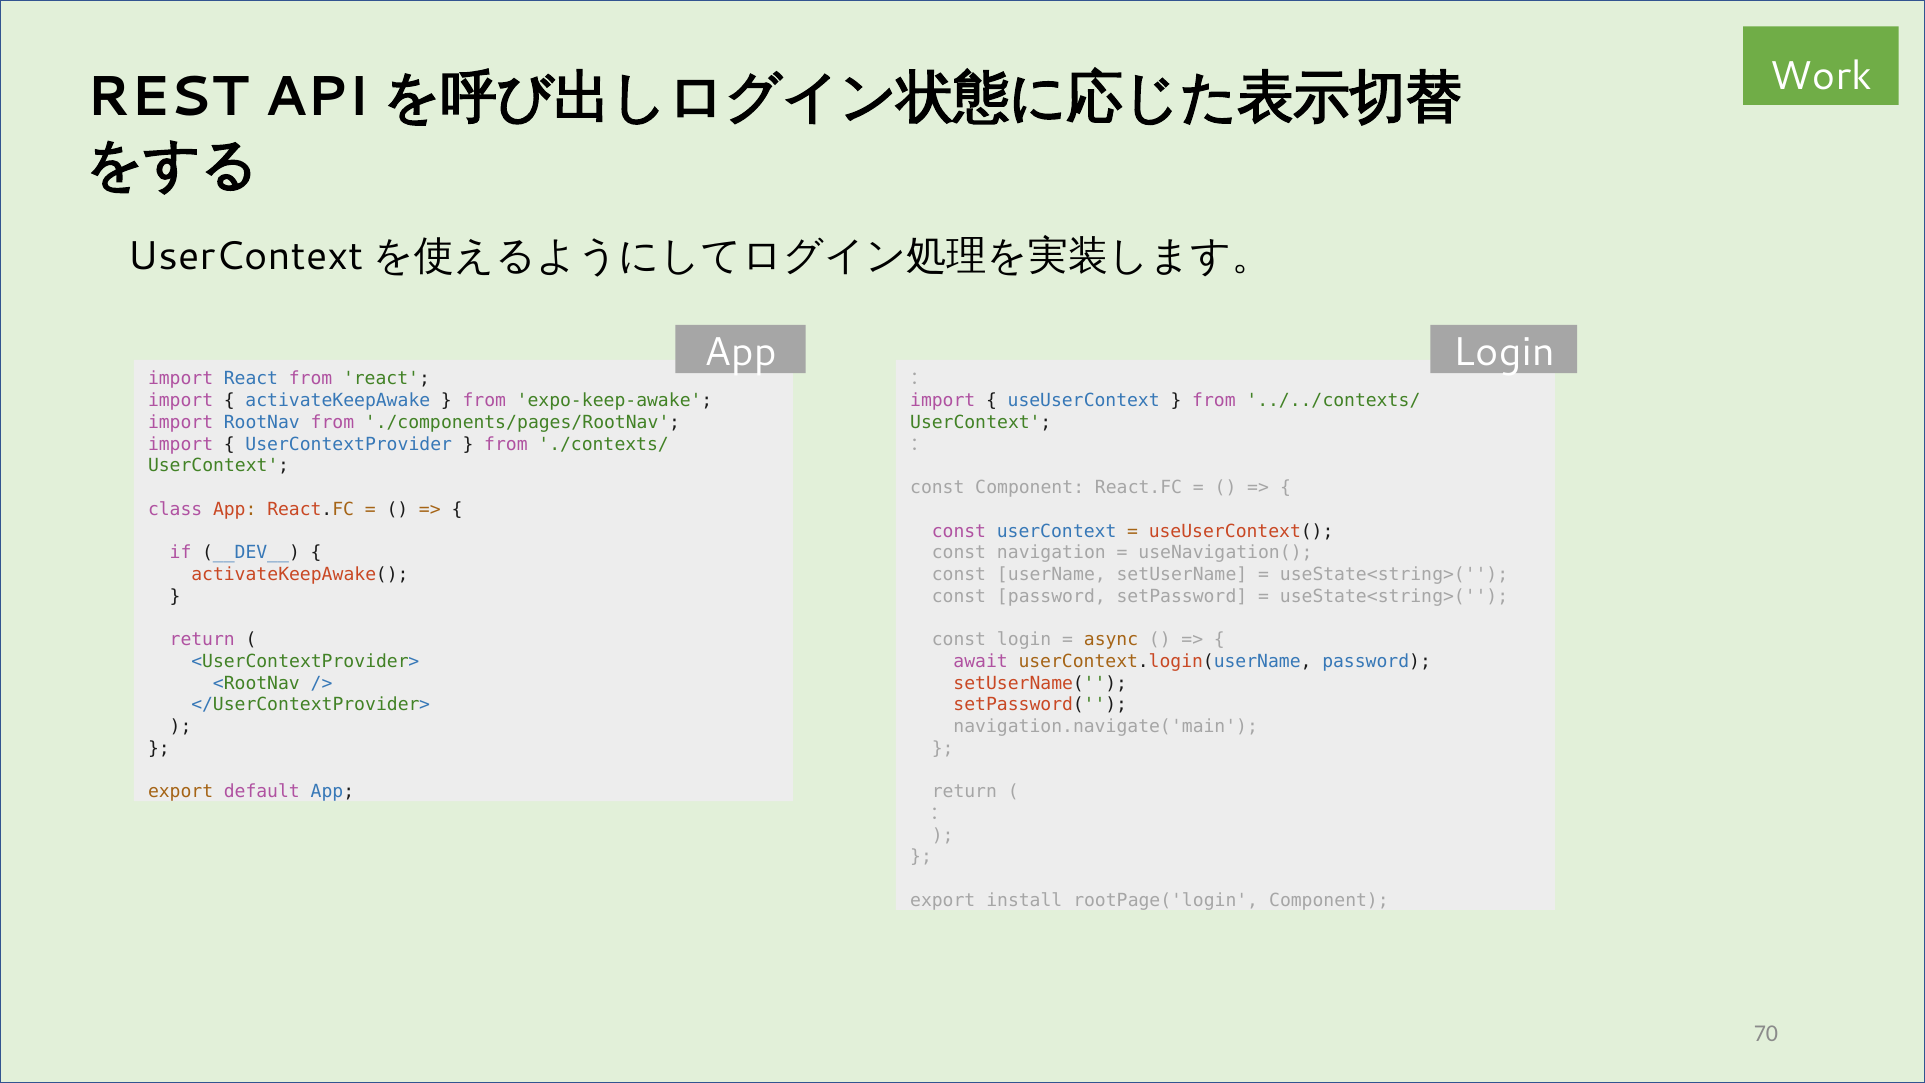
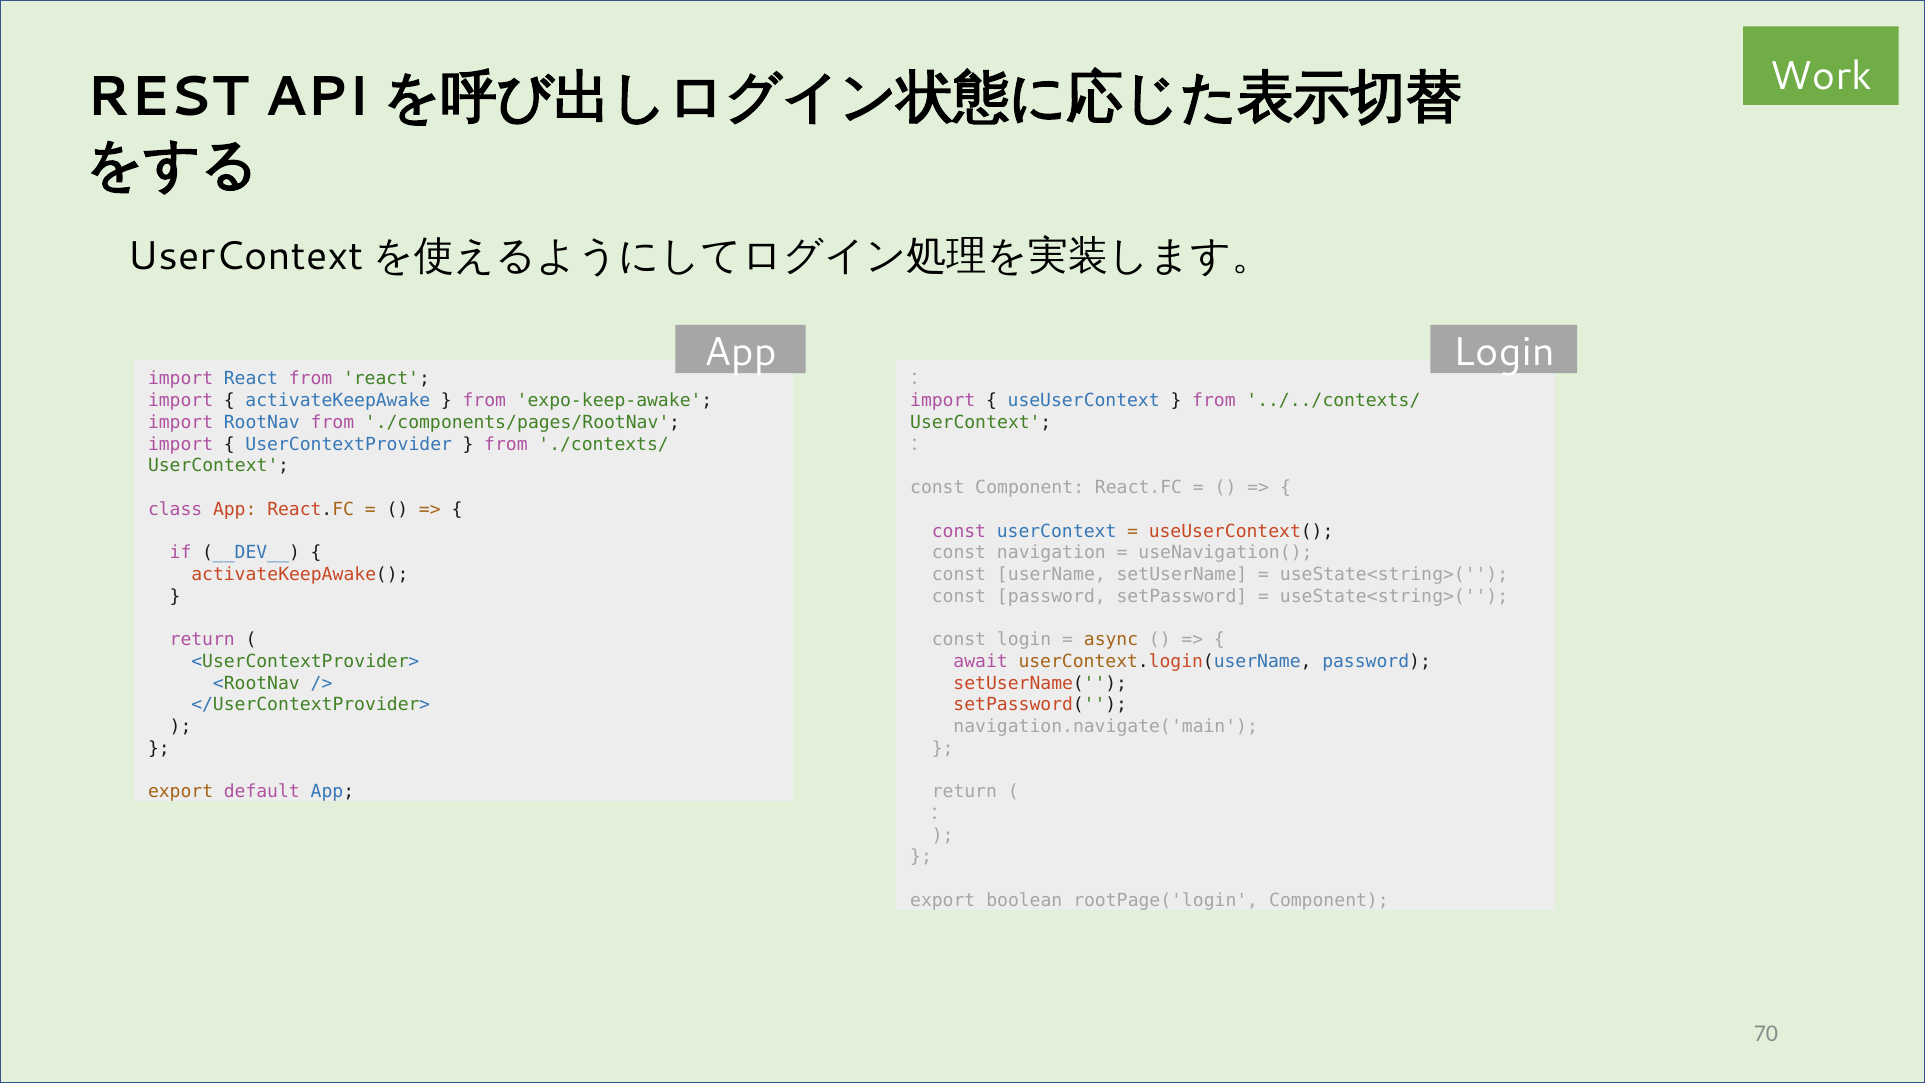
install: install -> boolean (1024, 900)
